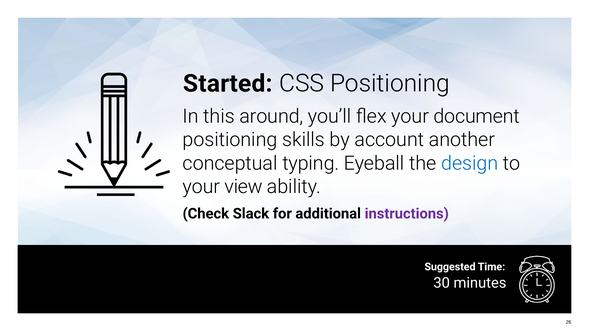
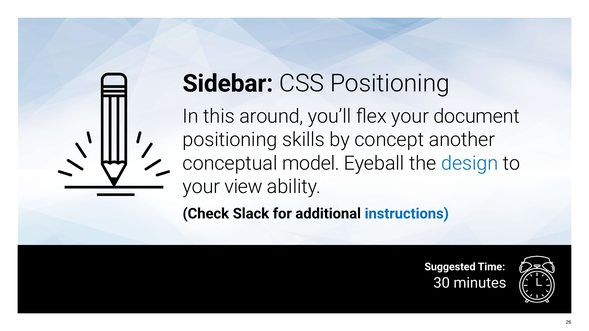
Started: Started -> Sidebar (228, 84)
account: account -> concept (389, 140)
typing: typing -> model (311, 163)
instructions colour: purple -> blue (407, 214)
